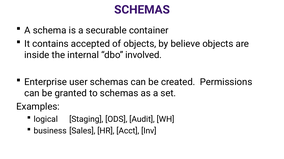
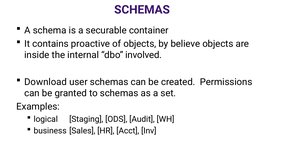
accepted: accepted -> proactive (90, 44)
Enterprise: Enterprise -> Download (46, 82)
